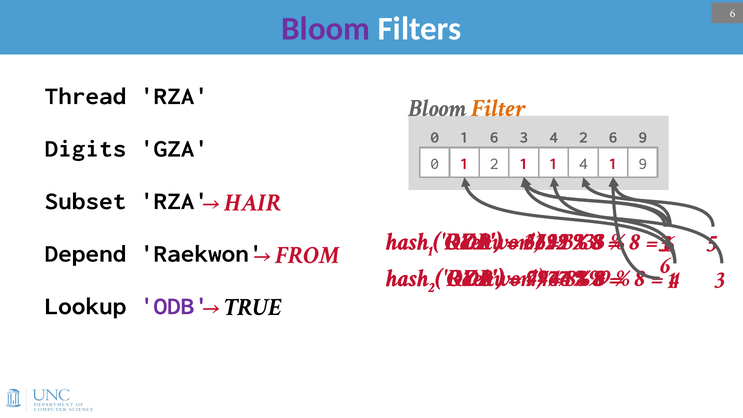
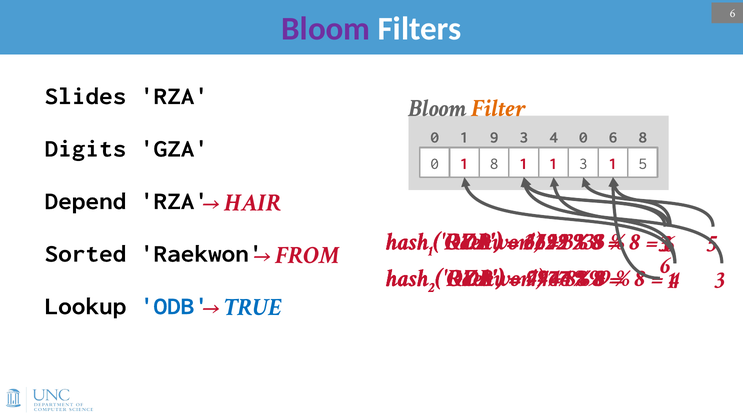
Thread: Thread -> Slides (85, 96)
6: 6 -> 9 (494, 137)
2: 2 -> 0 (583, 137)
9: 9 -> 8 (643, 137)
2: 2 -> 8 (494, 163)
4: 4 -> 3 (583, 163)
9: 9 -> 5 (643, 163)
Subset: Subset -> Depend (85, 201)
Depend: Depend -> Sorted (85, 253)
TRUE colour: black -> blue (253, 307)
ODB colour: purple -> blue (174, 306)
